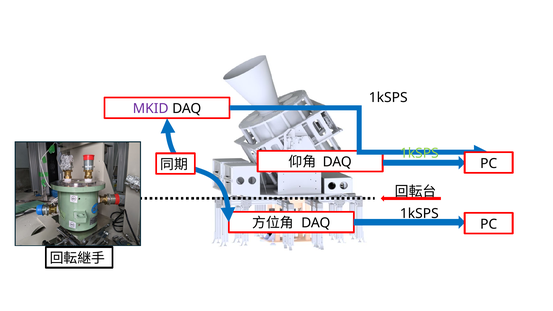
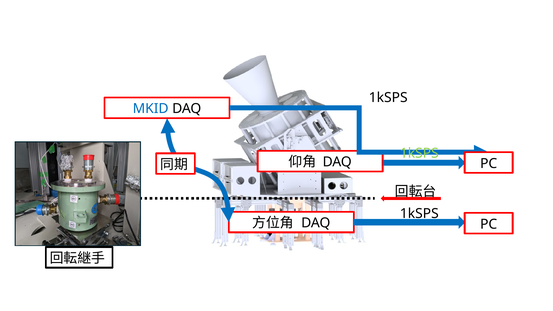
MKID colour: purple -> blue (151, 109)
